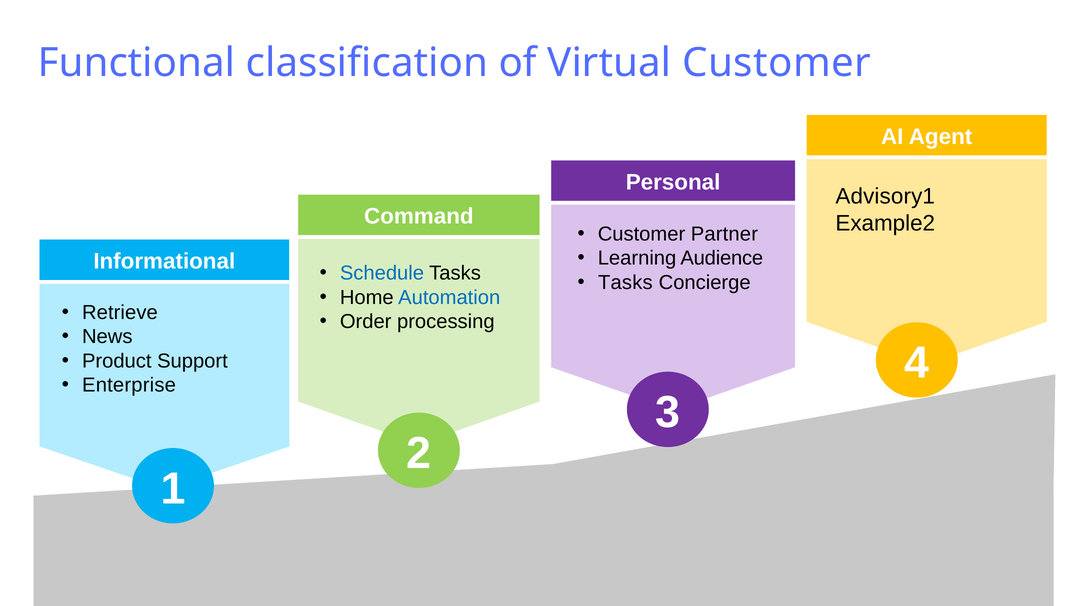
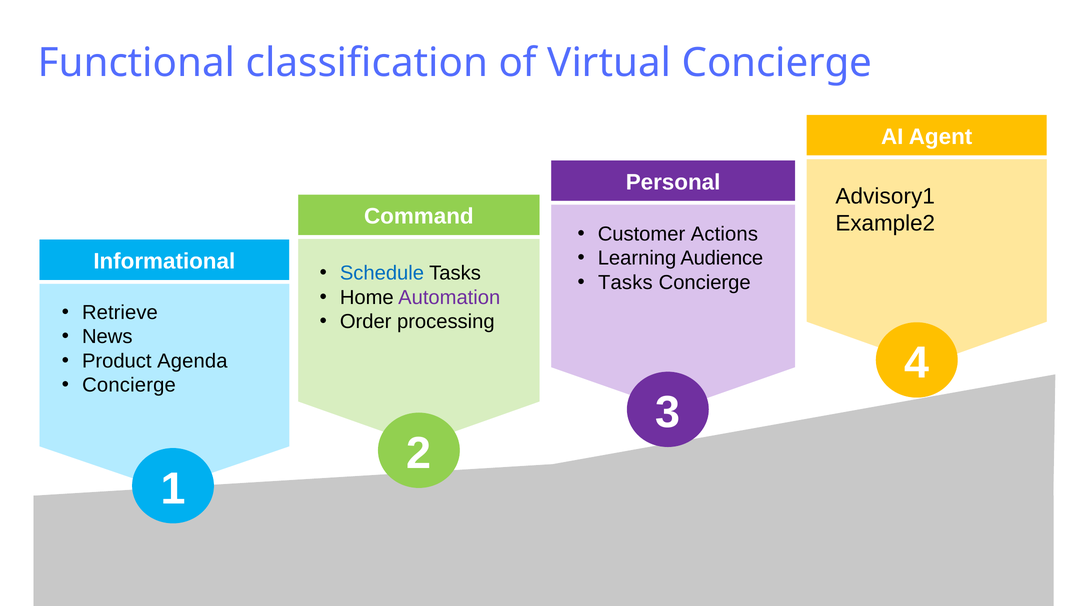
Virtual Customer: Customer -> Concierge (777, 63)
Partner: Partner -> Actions (724, 234)
Automation colour: blue -> purple (449, 297)
Support: Support -> Agenda (192, 361)
Enterprise: Enterprise -> Concierge (129, 385)
